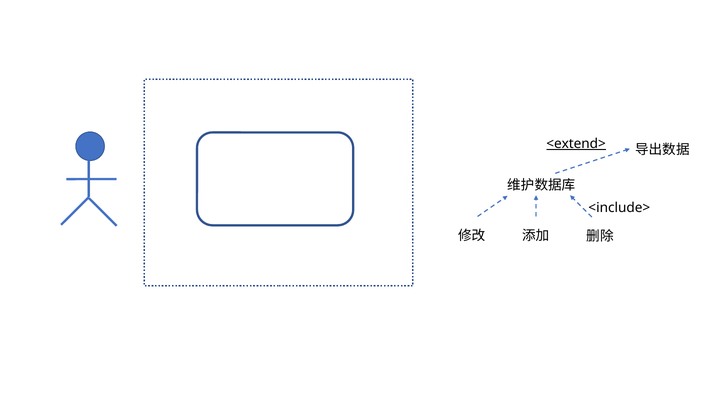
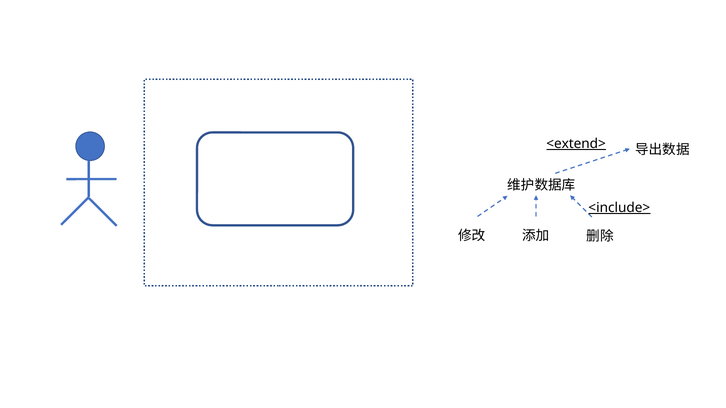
<include> underline: none -> present (619, 208)
